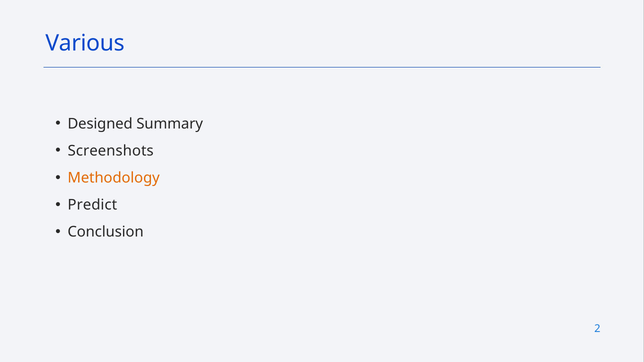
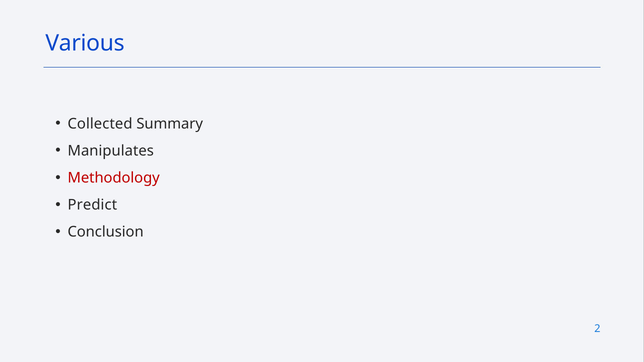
Designed: Designed -> Collected (100, 124)
Screenshots: Screenshots -> Manipulates (111, 151)
Methodology colour: orange -> red (114, 178)
